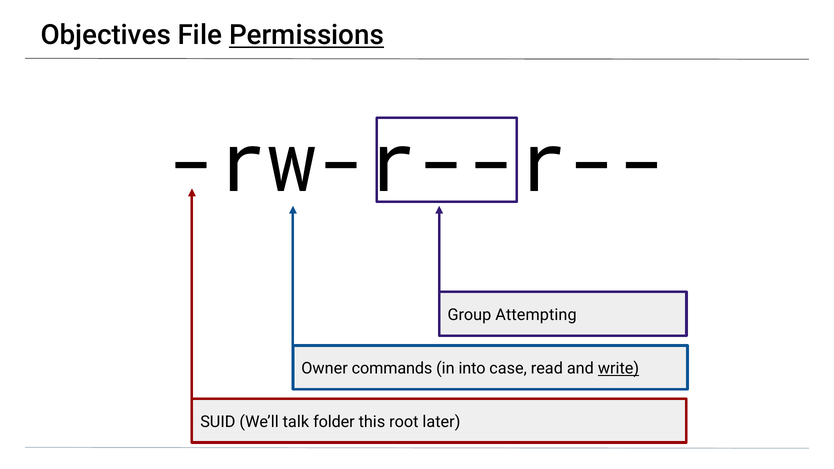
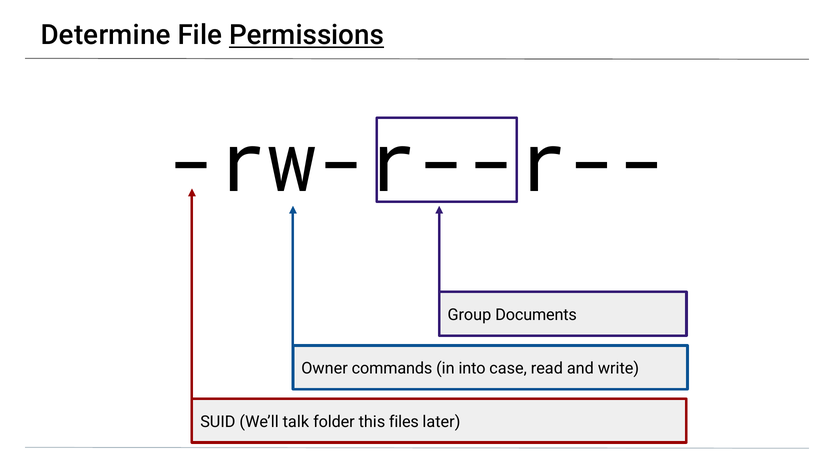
Objectives: Objectives -> Determine (106, 35)
Attempting: Attempting -> Documents (536, 315)
write underline: present -> none (619, 369)
root: root -> files (404, 422)
